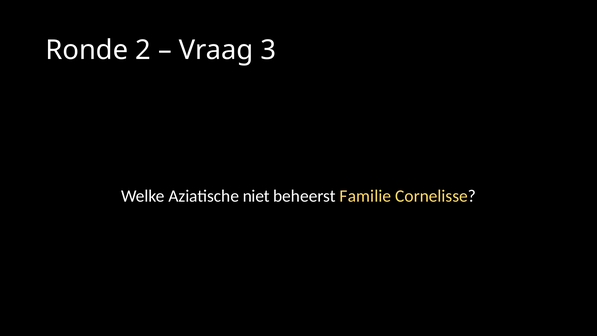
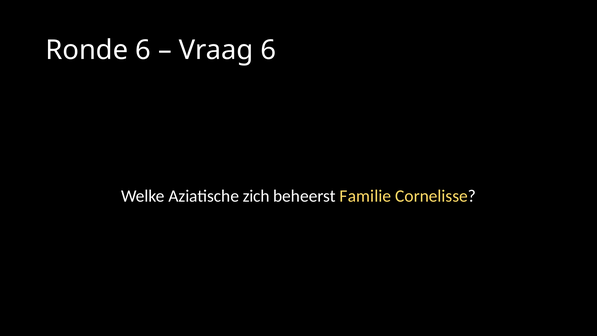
Ronde 2: 2 -> 6 (143, 50)
Vraag 3: 3 -> 6 (268, 50)
niet: niet -> zich (256, 196)
